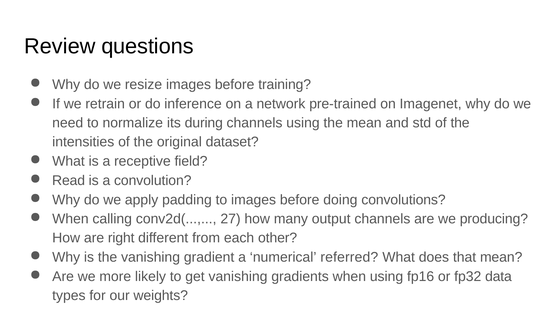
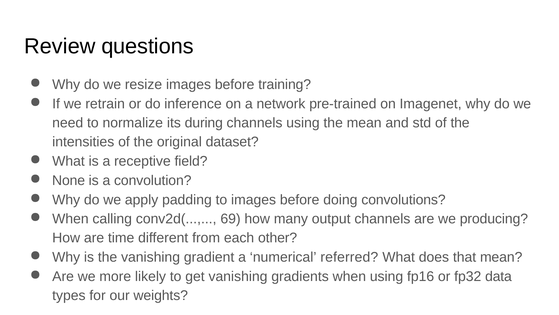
Read: Read -> None (69, 180)
27: 27 -> 69 (231, 219)
right: right -> time (121, 238)
